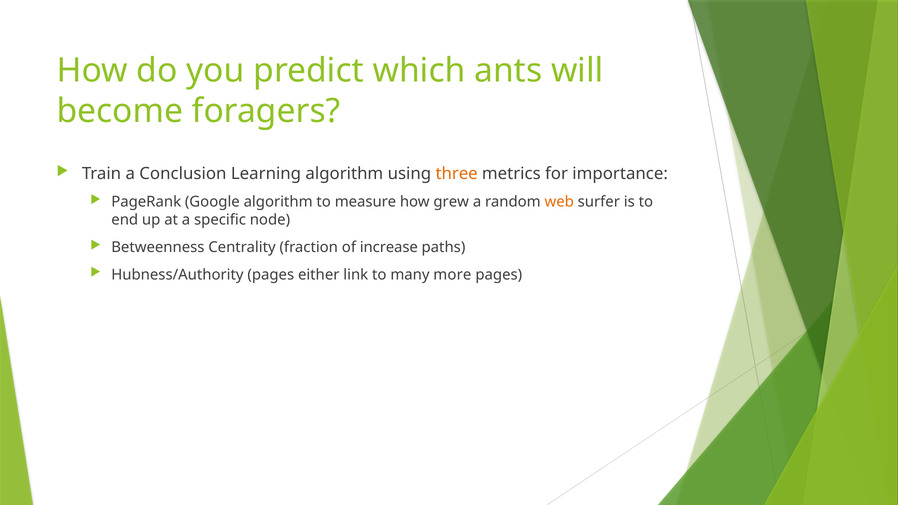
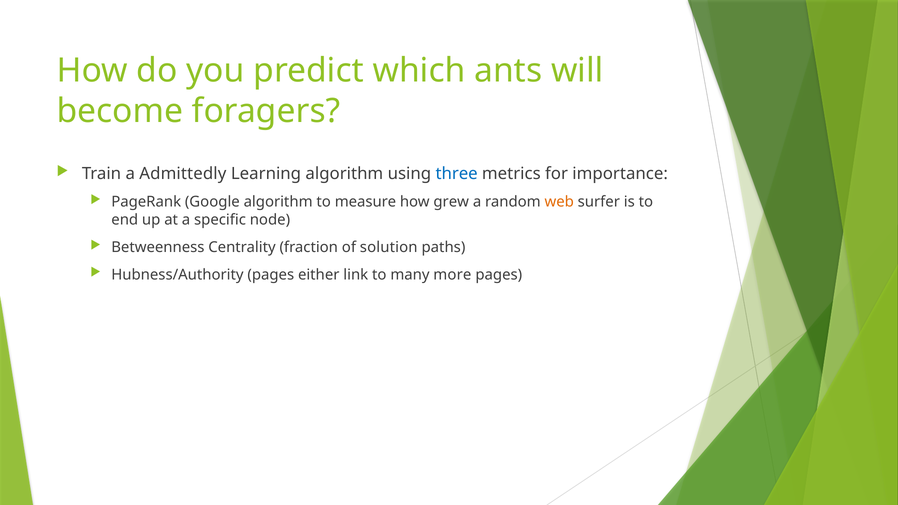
Conclusion: Conclusion -> Admittedly (183, 174)
three colour: orange -> blue (457, 174)
increase: increase -> solution (389, 247)
